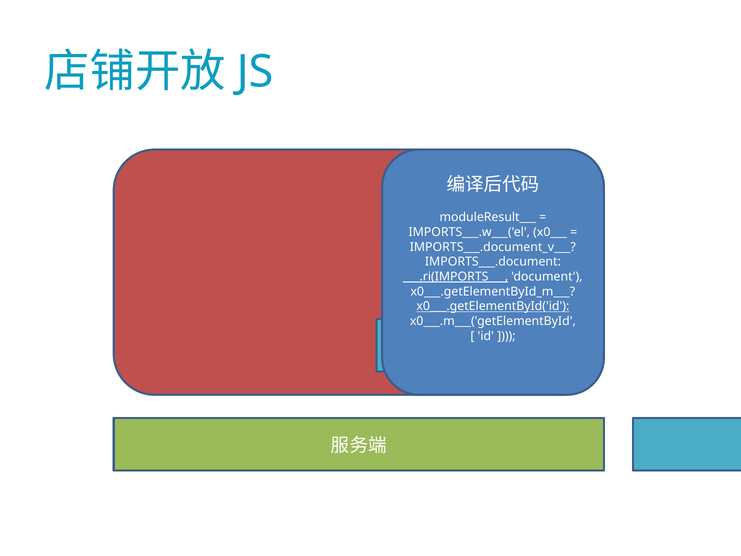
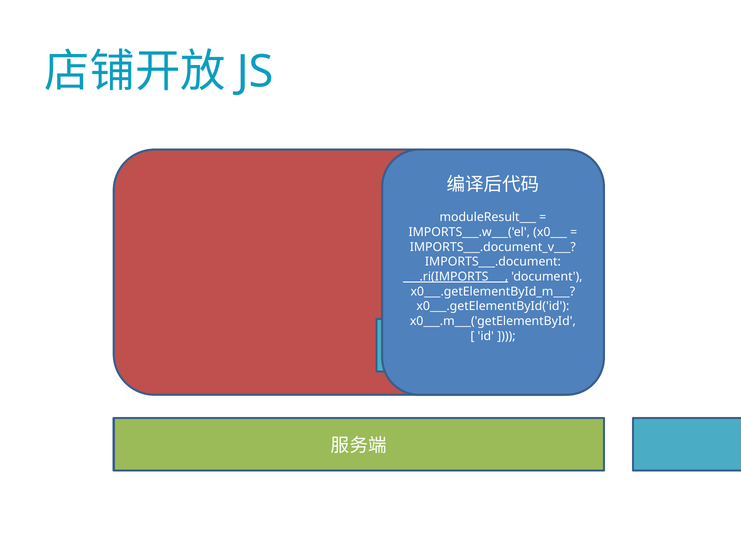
x0___.getElementById('id underline: present -> none (493, 306)
